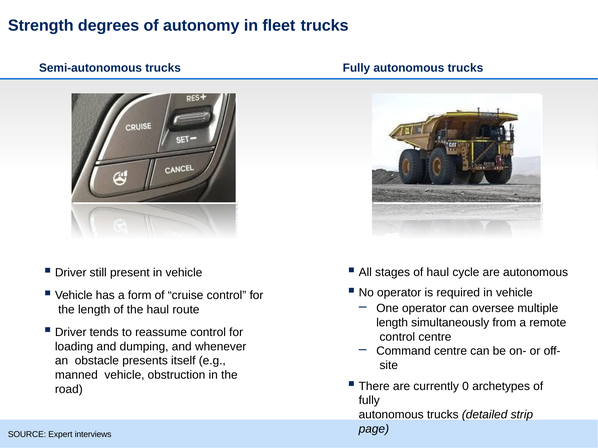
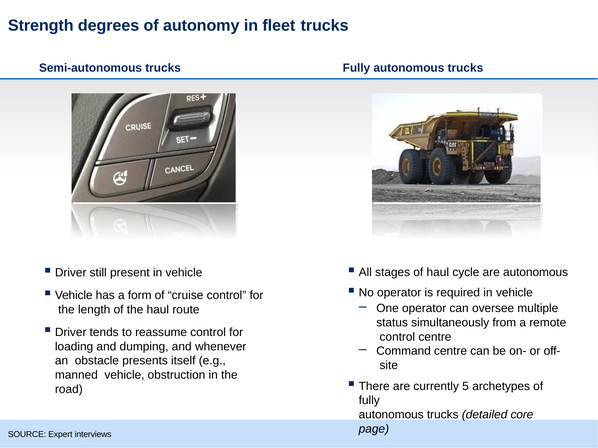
length: length -> status (392, 323)
0: 0 -> 5 (465, 387)
strip: strip -> core (522, 415)
